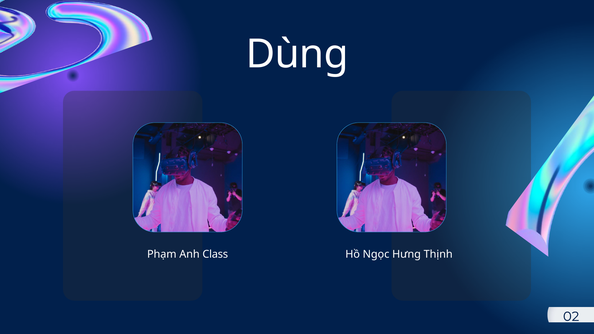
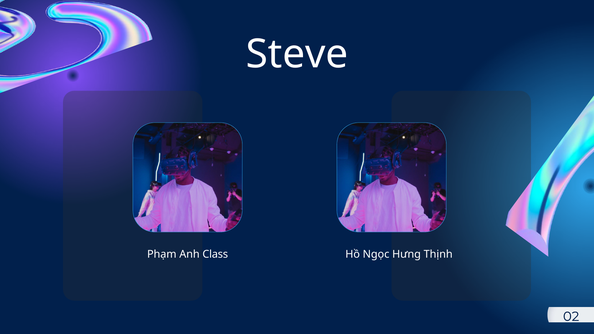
Dùng: Dùng -> Steve (297, 54)
